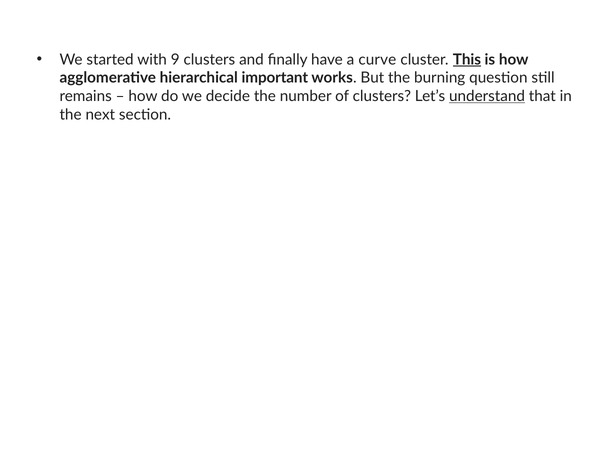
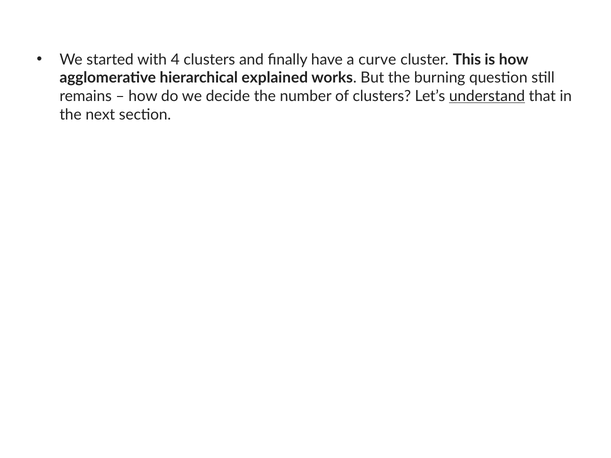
9: 9 -> 4 (175, 60)
This underline: present -> none (467, 60)
important: important -> explained (275, 78)
